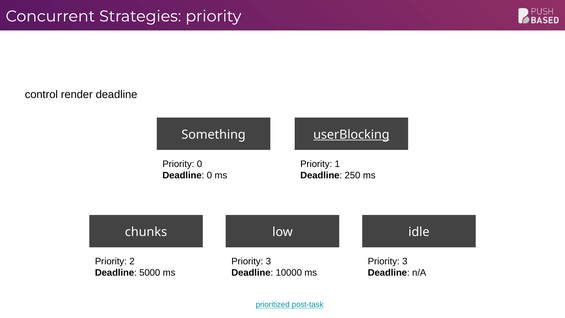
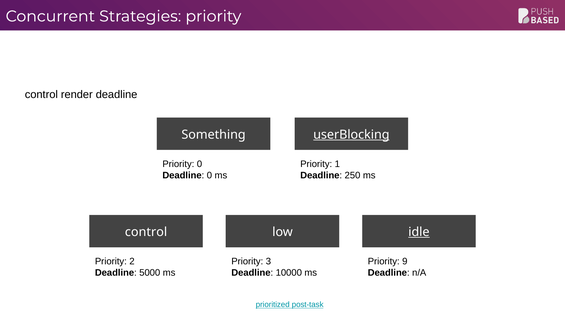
chunks: chunks -> control (146, 232)
idle underline: none -> present (419, 232)
3: 3 -> 9 (405, 261)
